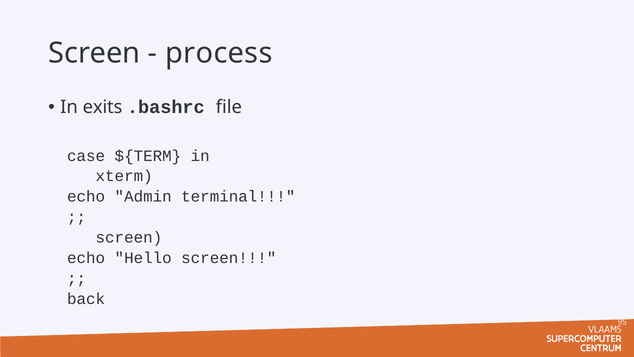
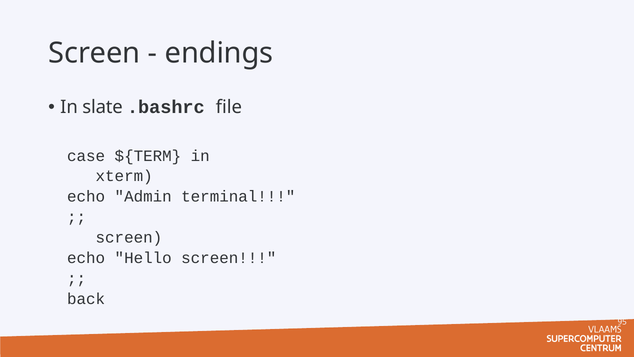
process: process -> endings (219, 53)
exits: exits -> slate (103, 107)
